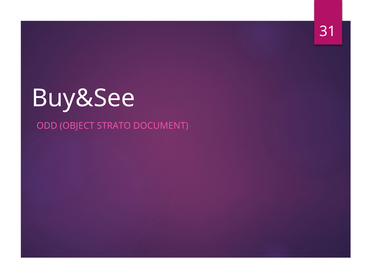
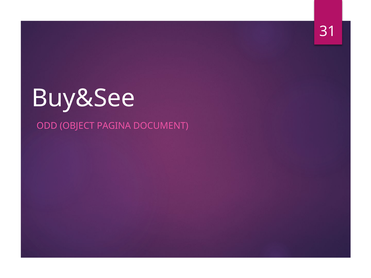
STRATO: STRATO -> PAGINA (114, 126)
